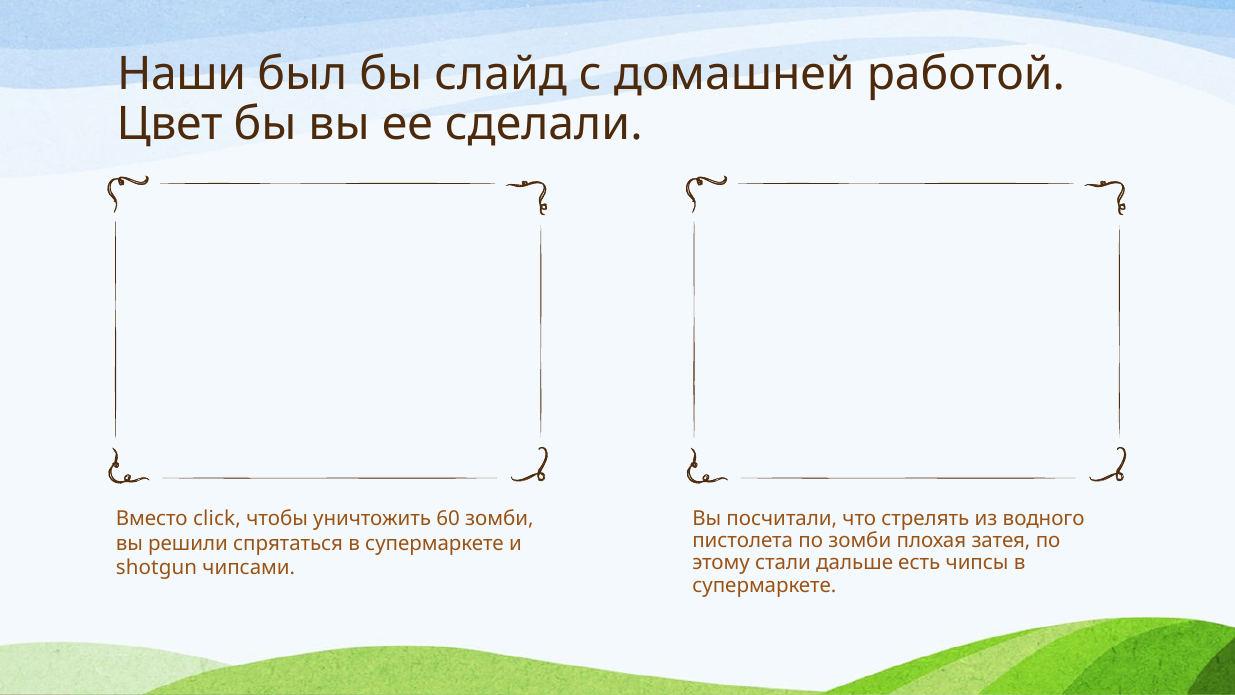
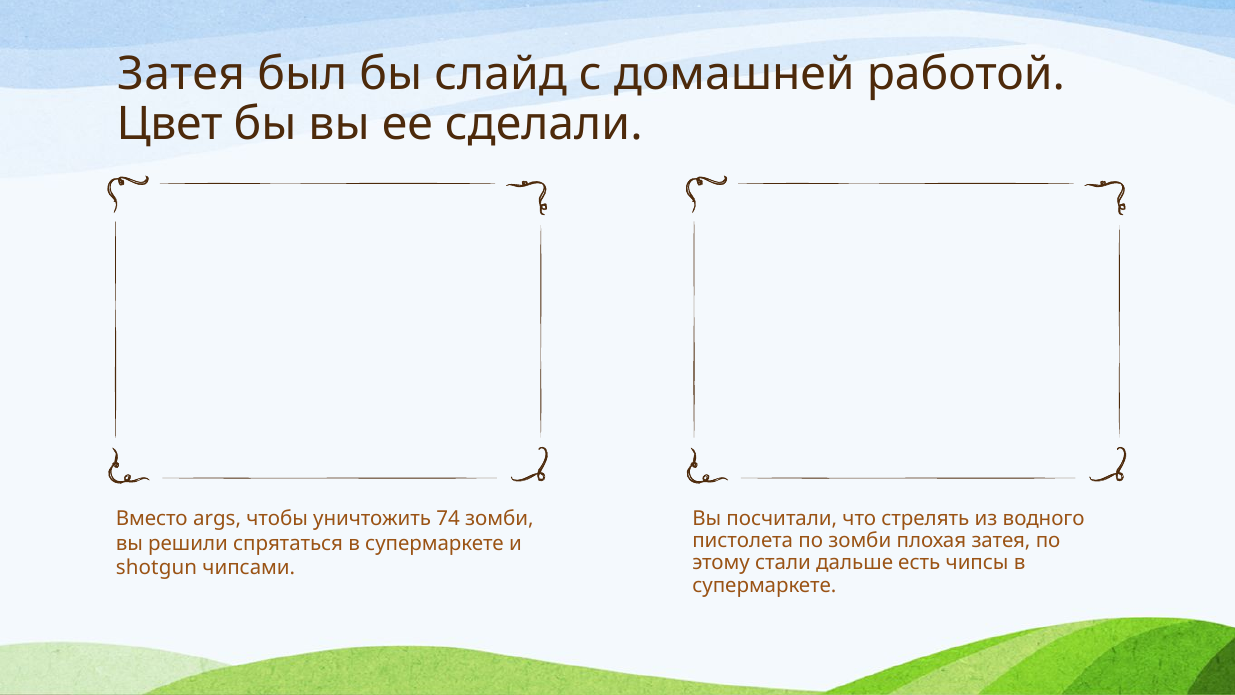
Наши: Наши -> Затея (181, 74)
click: click -> args (217, 518)
60: 60 -> 74 (448, 518)
